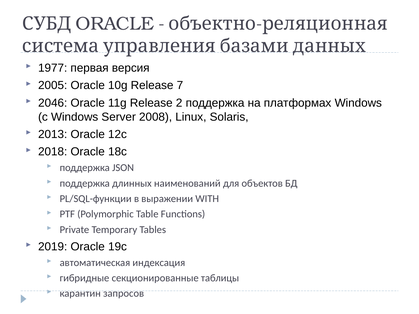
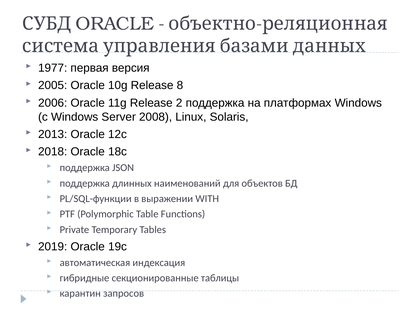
7: 7 -> 8 (180, 85)
2046: 2046 -> 2006 (53, 103)
